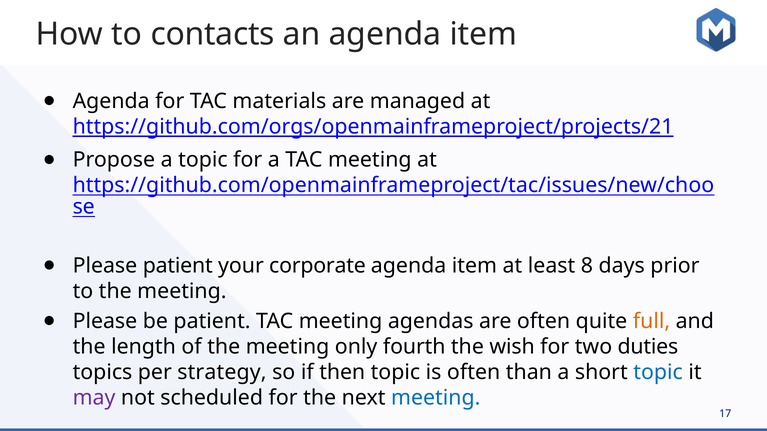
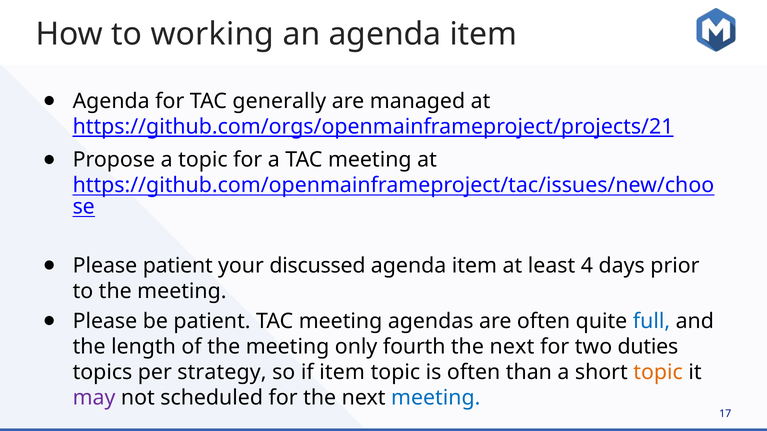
contacts: contacts -> working (212, 34)
materials: materials -> generally (279, 101)
corporate: corporate -> discussed (317, 266)
8: 8 -> 4 (587, 266)
full colour: orange -> blue (652, 321)
wish: wish -> next (512, 347)
if then: then -> item (342, 373)
topic colour: blue -> orange (658, 373)
